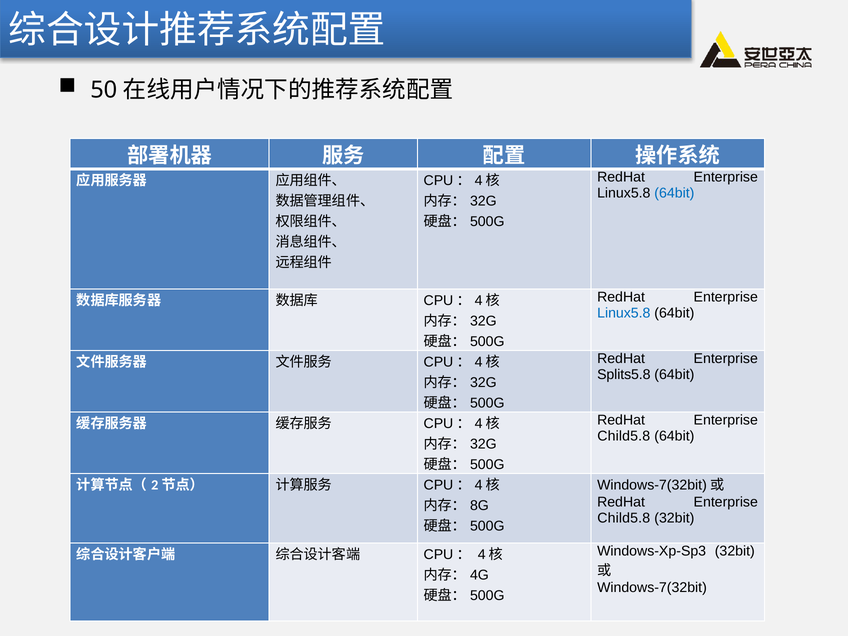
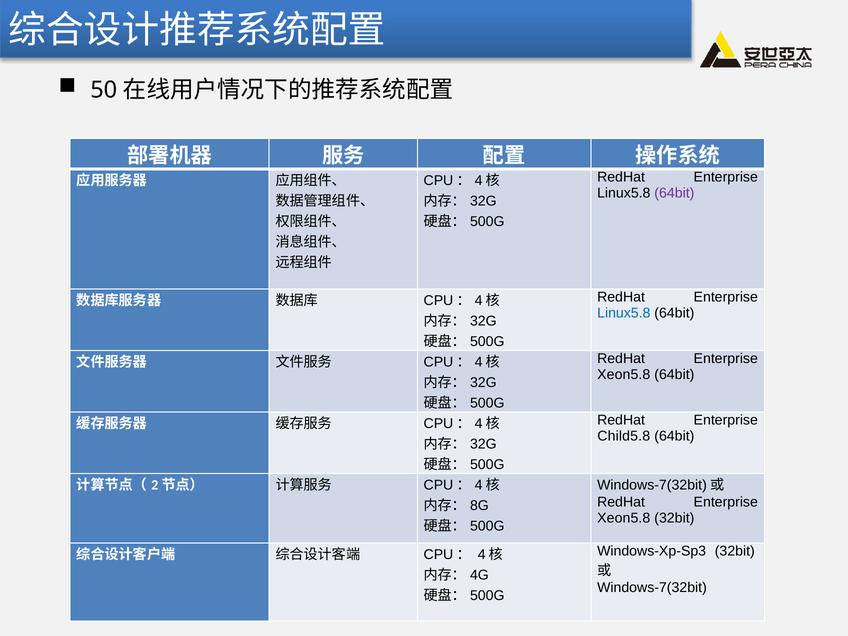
64bit colour: blue -> purple (674, 193)
Splits5.8: Splits5.8 -> Xeon5.8 (624, 374)
Child5.8: Child5.8 -> Xeon5.8 (624, 518)
